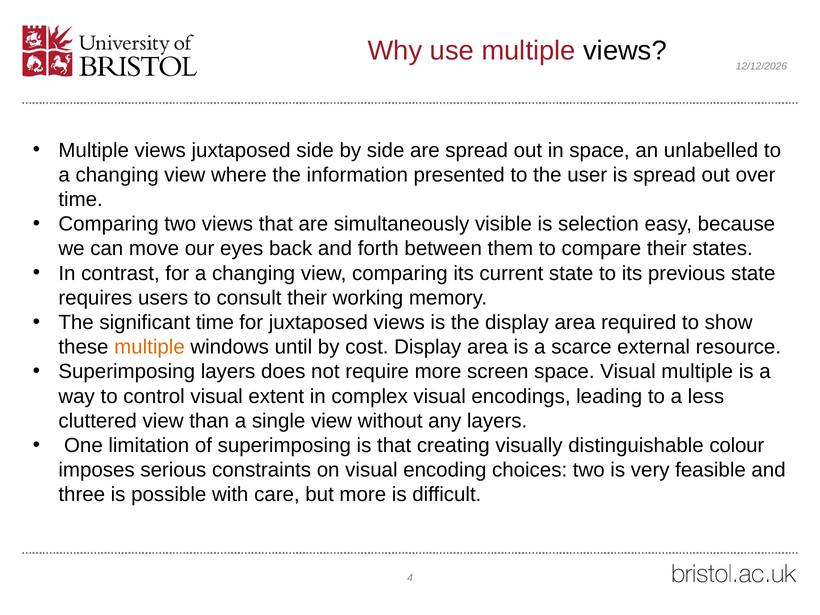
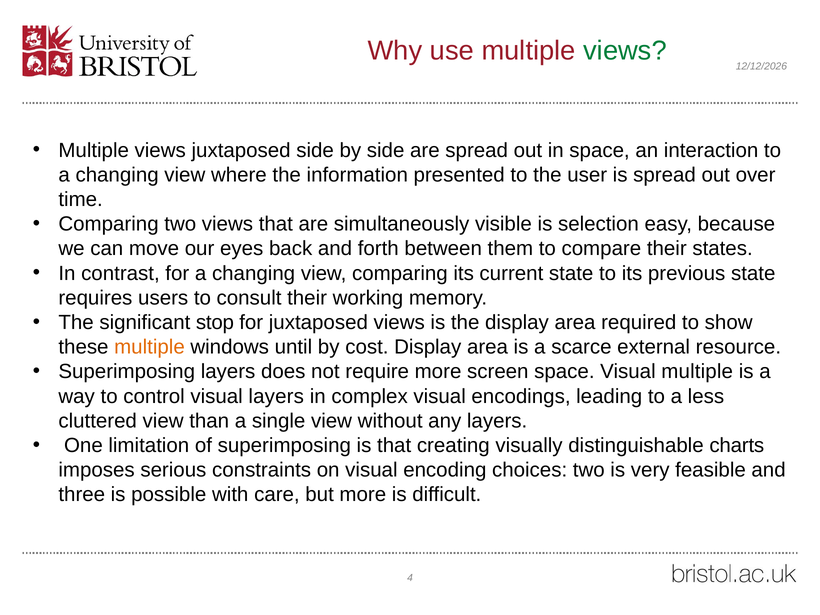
views colour: black -> green (625, 51)
unlabelled: unlabelled -> interaction (711, 150)
significant time: time -> stop (215, 322)
visual extent: extent -> layers (276, 396)
colour: colour -> charts (737, 445)
